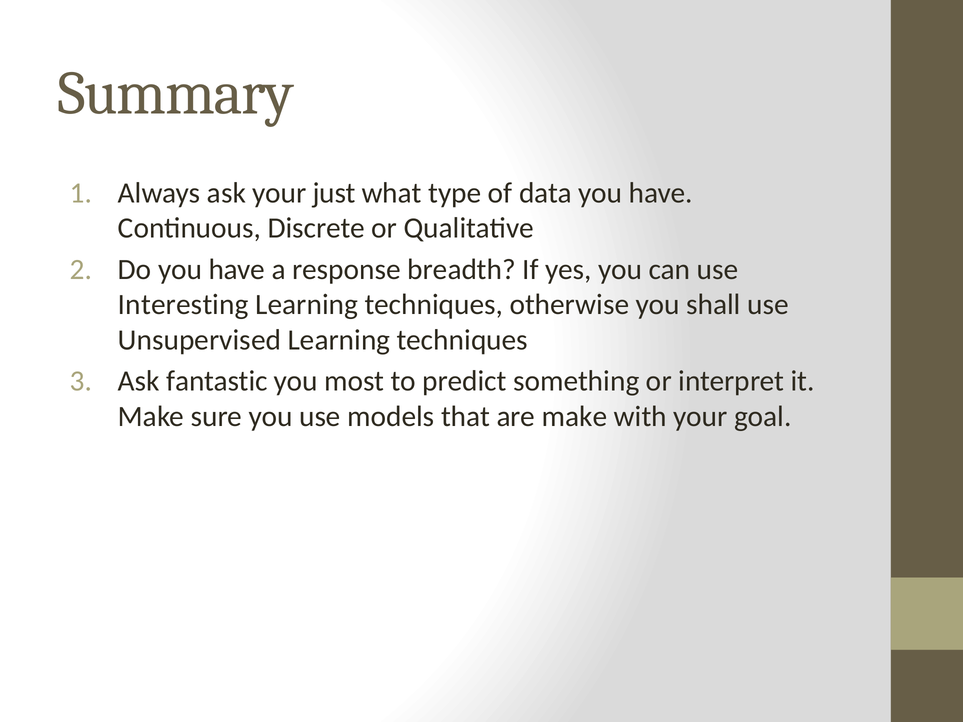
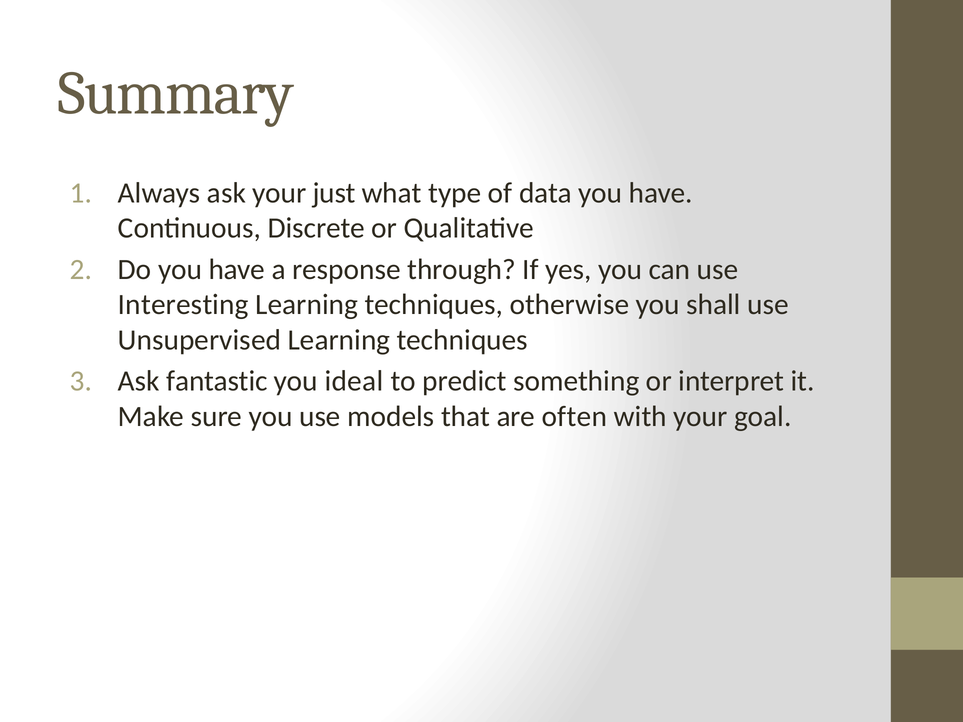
breadth: breadth -> through (462, 270)
most: most -> ideal (354, 381)
are make: make -> often (574, 417)
